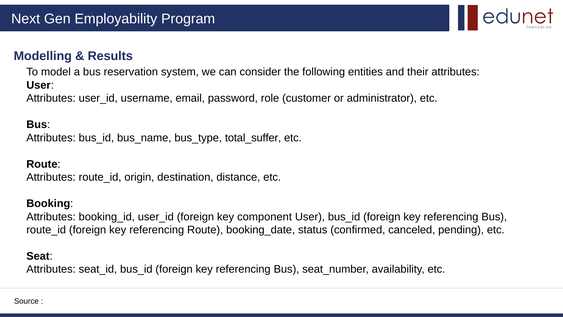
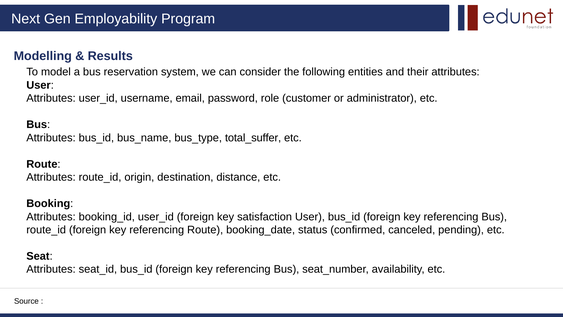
component: component -> satisfaction (265, 217)
